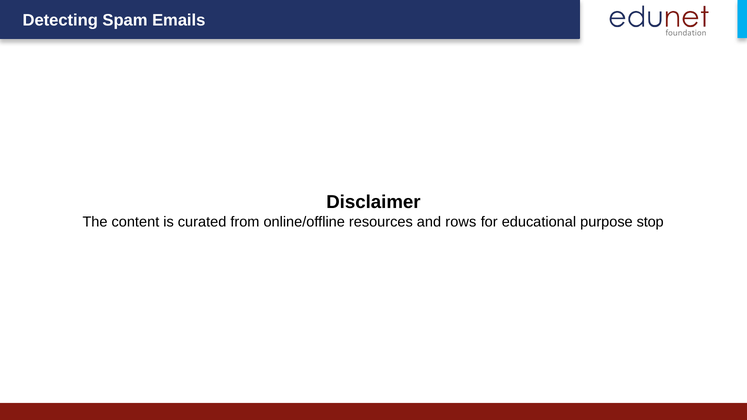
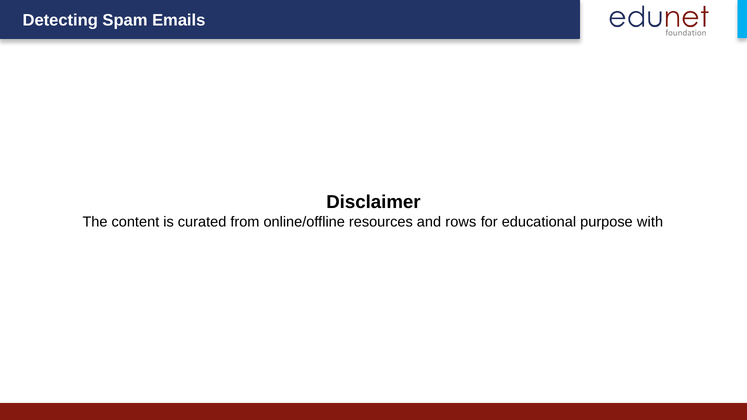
stop: stop -> with (650, 222)
